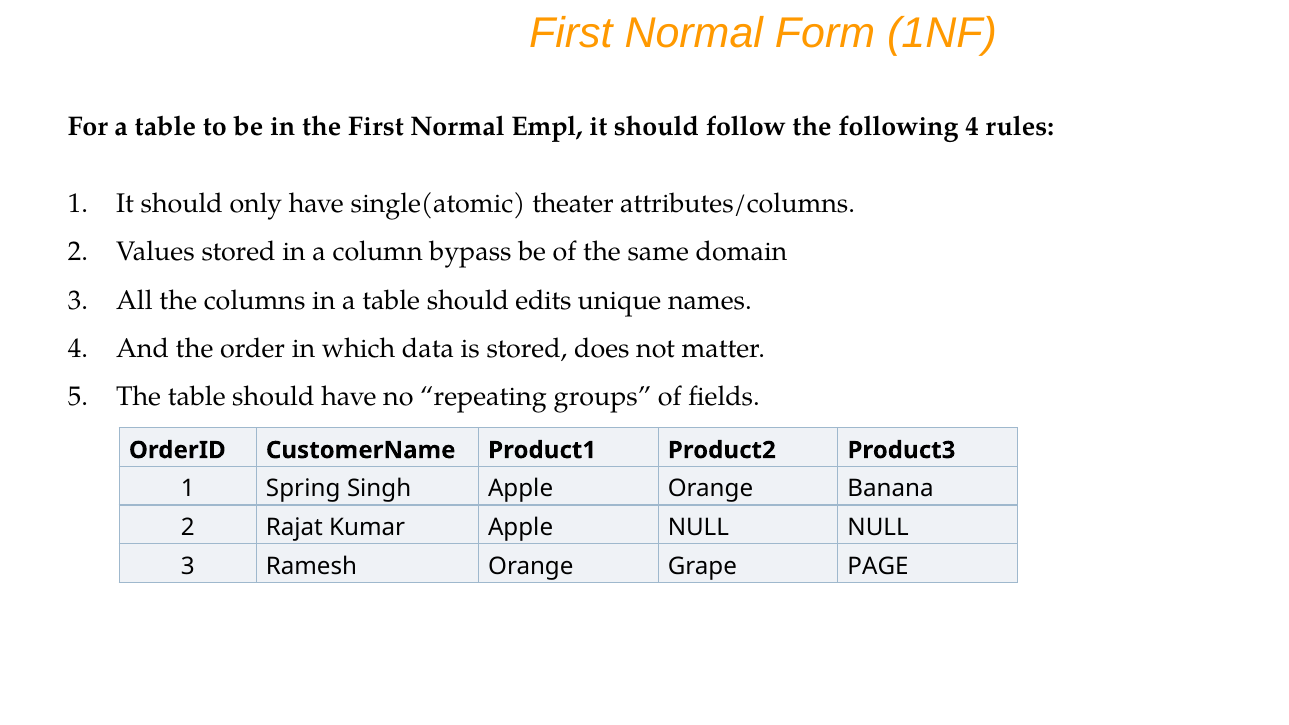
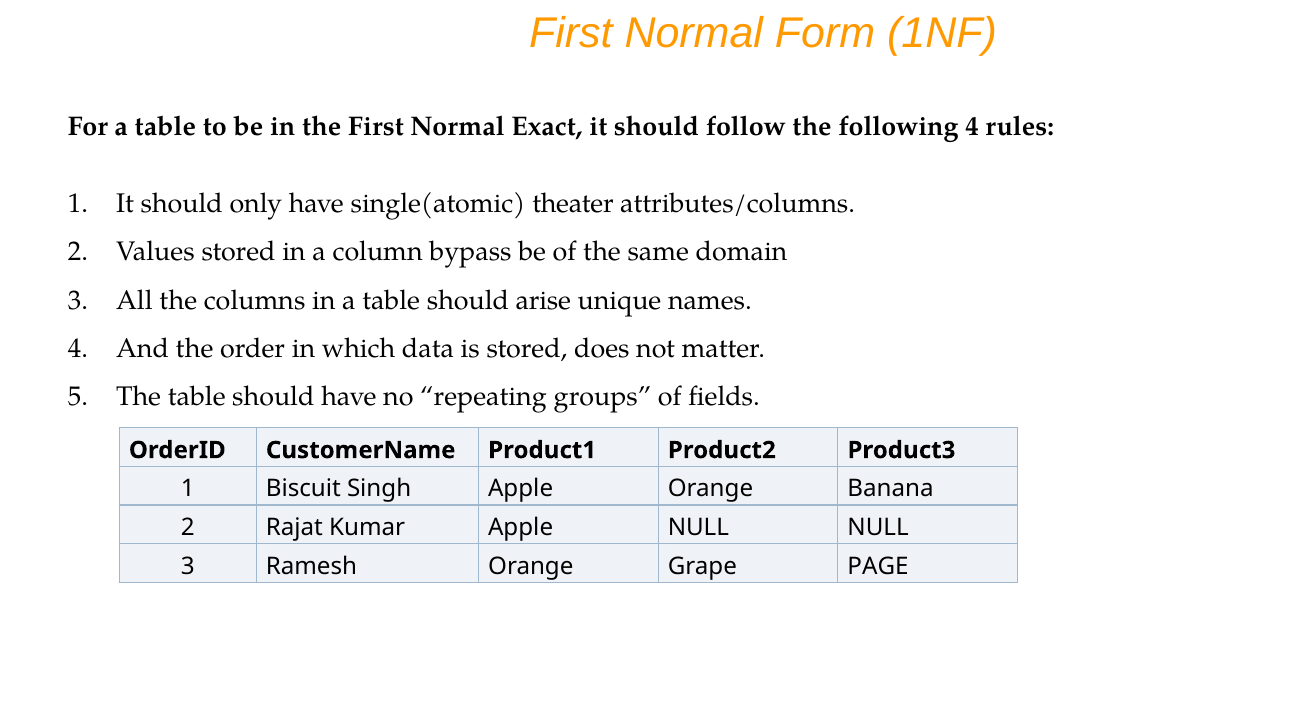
Empl: Empl -> Exact (547, 126)
edits: edits -> arise (543, 300)
Spring: Spring -> Biscuit (303, 489)
